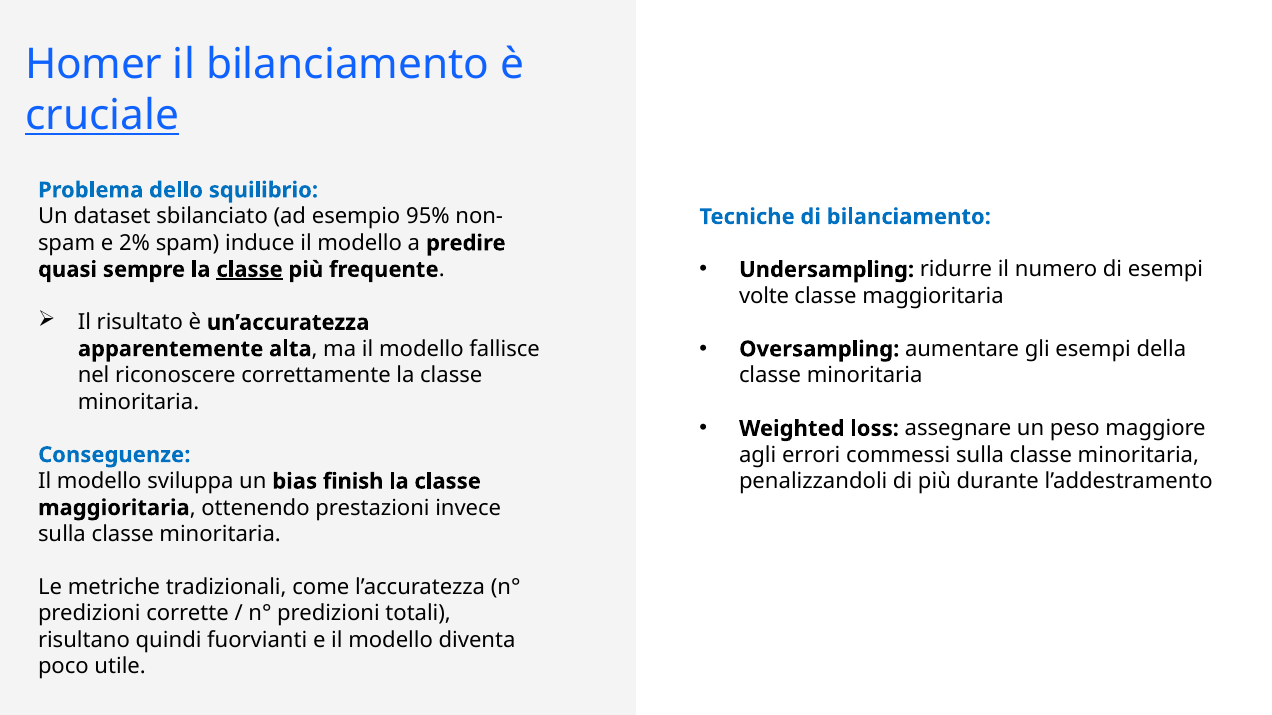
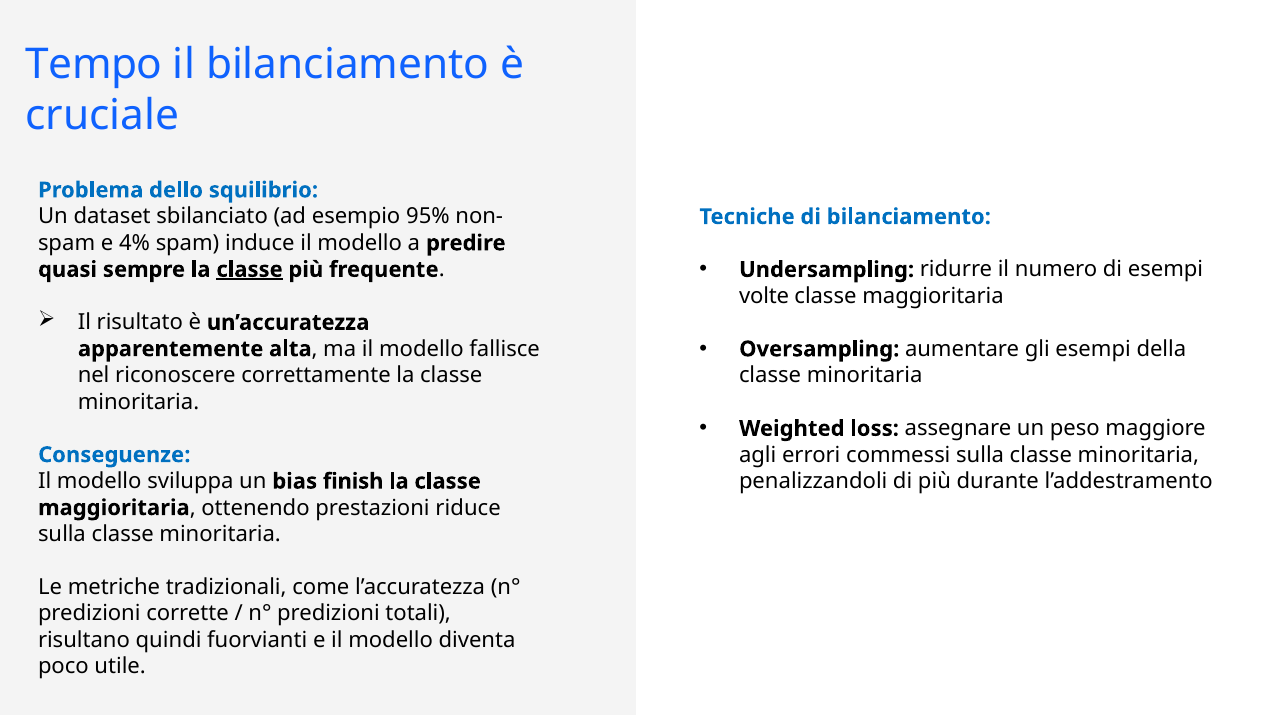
Homer: Homer -> Tempo (94, 65)
cruciale underline: present -> none (102, 116)
2%: 2% -> 4% (135, 243)
invece: invece -> riduce (468, 508)
